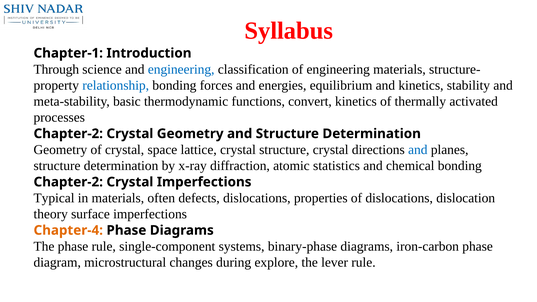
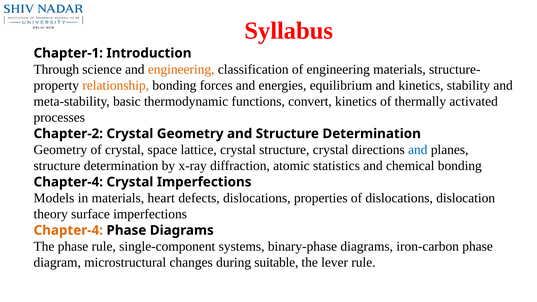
engineering colour: blue -> orange (181, 69)
relationship colour: blue -> orange (116, 85)
Chapter-2: Chapter-2 -> Chapter-4 (68, 182)
Typical: Typical -> Models (54, 198)
often: often -> heart (161, 198)
explore: explore -> suitable (276, 263)
